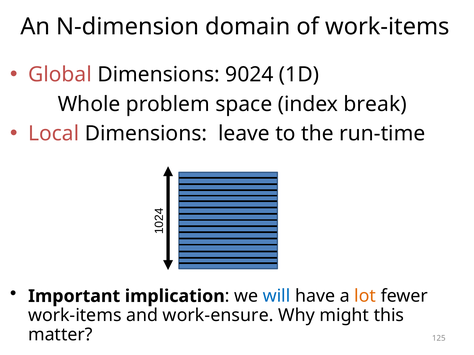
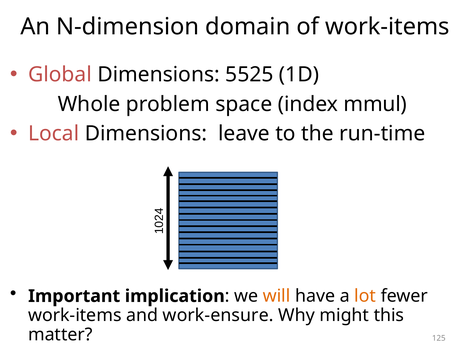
9024: 9024 -> 5525 (249, 75)
break: break -> mmul (375, 104)
will colour: blue -> orange (277, 297)
